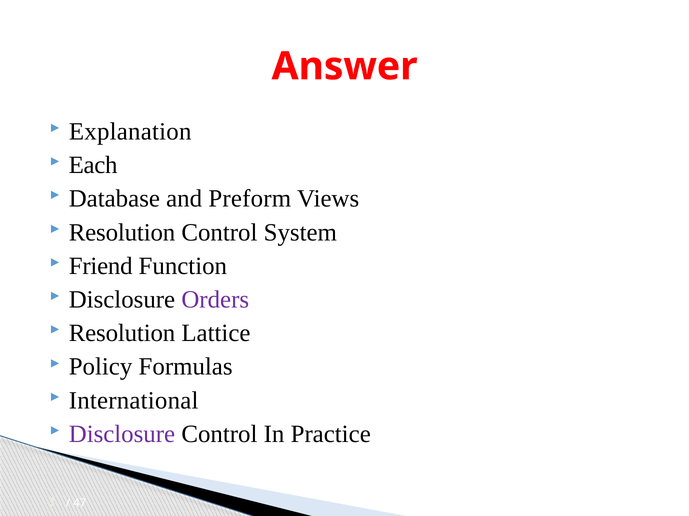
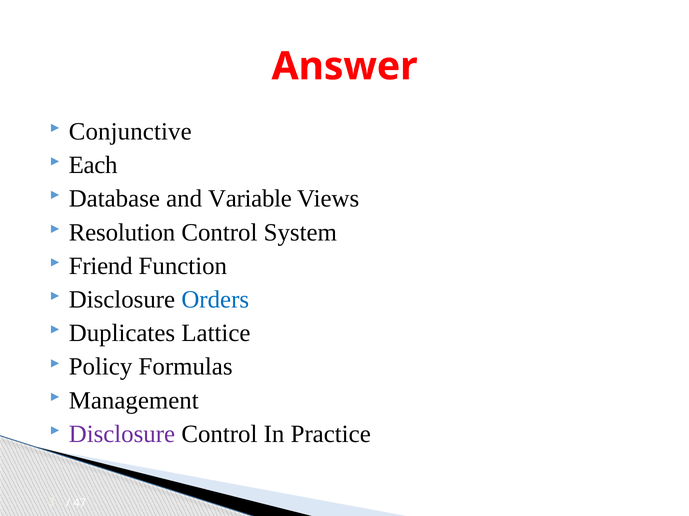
Explanation: Explanation -> Conjunctive (130, 132)
Preform: Preform -> Variable (250, 199)
Orders colour: purple -> blue (215, 300)
Resolution: Resolution -> Duplicates (122, 334)
International: International -> Management (134, 401)
